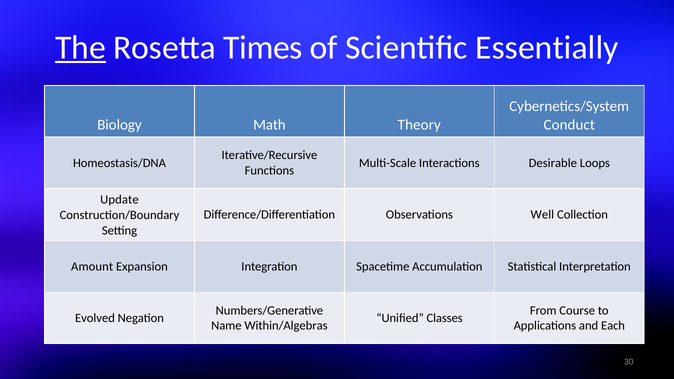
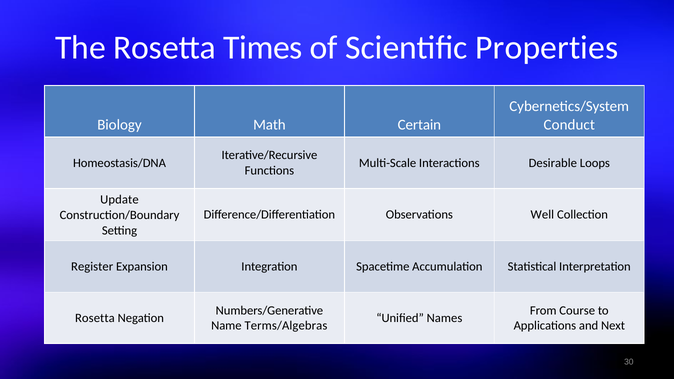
The underline: present -> none (81, 47)
Essentially: Essentially -> Properties (547, 47)
Theory: Theory -> Certain (419, 125)
Amount: Amount -> Register (92, 267)
Evolved: Evolved -> Rosetta (95, 318)
Classes: Classes -> Names (445, 318)
Within/Algebras: Within/Algebras -> Terms/Algebras (286, 326)
Each: Each -> Next (613, 326)
